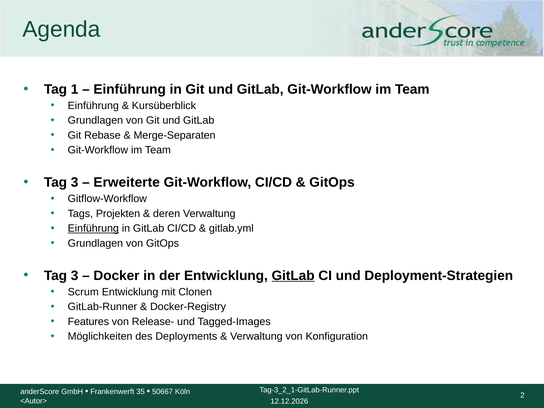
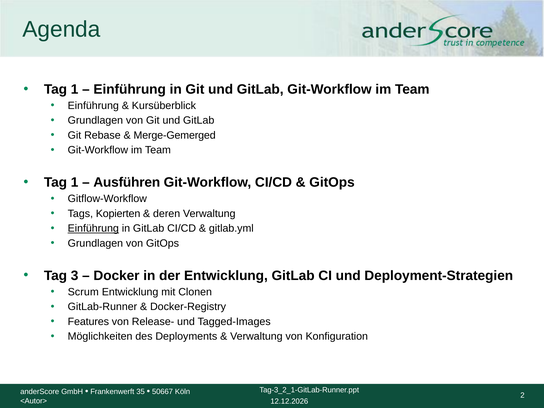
Merge-Separaten: Merge-Separaten -> Merge-Gemerged (175, 135)
3: 3 -> 1 (75, 182)
Erweiterte: Erweiterte -> Ausführen (127, 182)
Projekten: Projekten -> Kopierten (118, 214)
GitLab underline: present -> none (293, 276)
